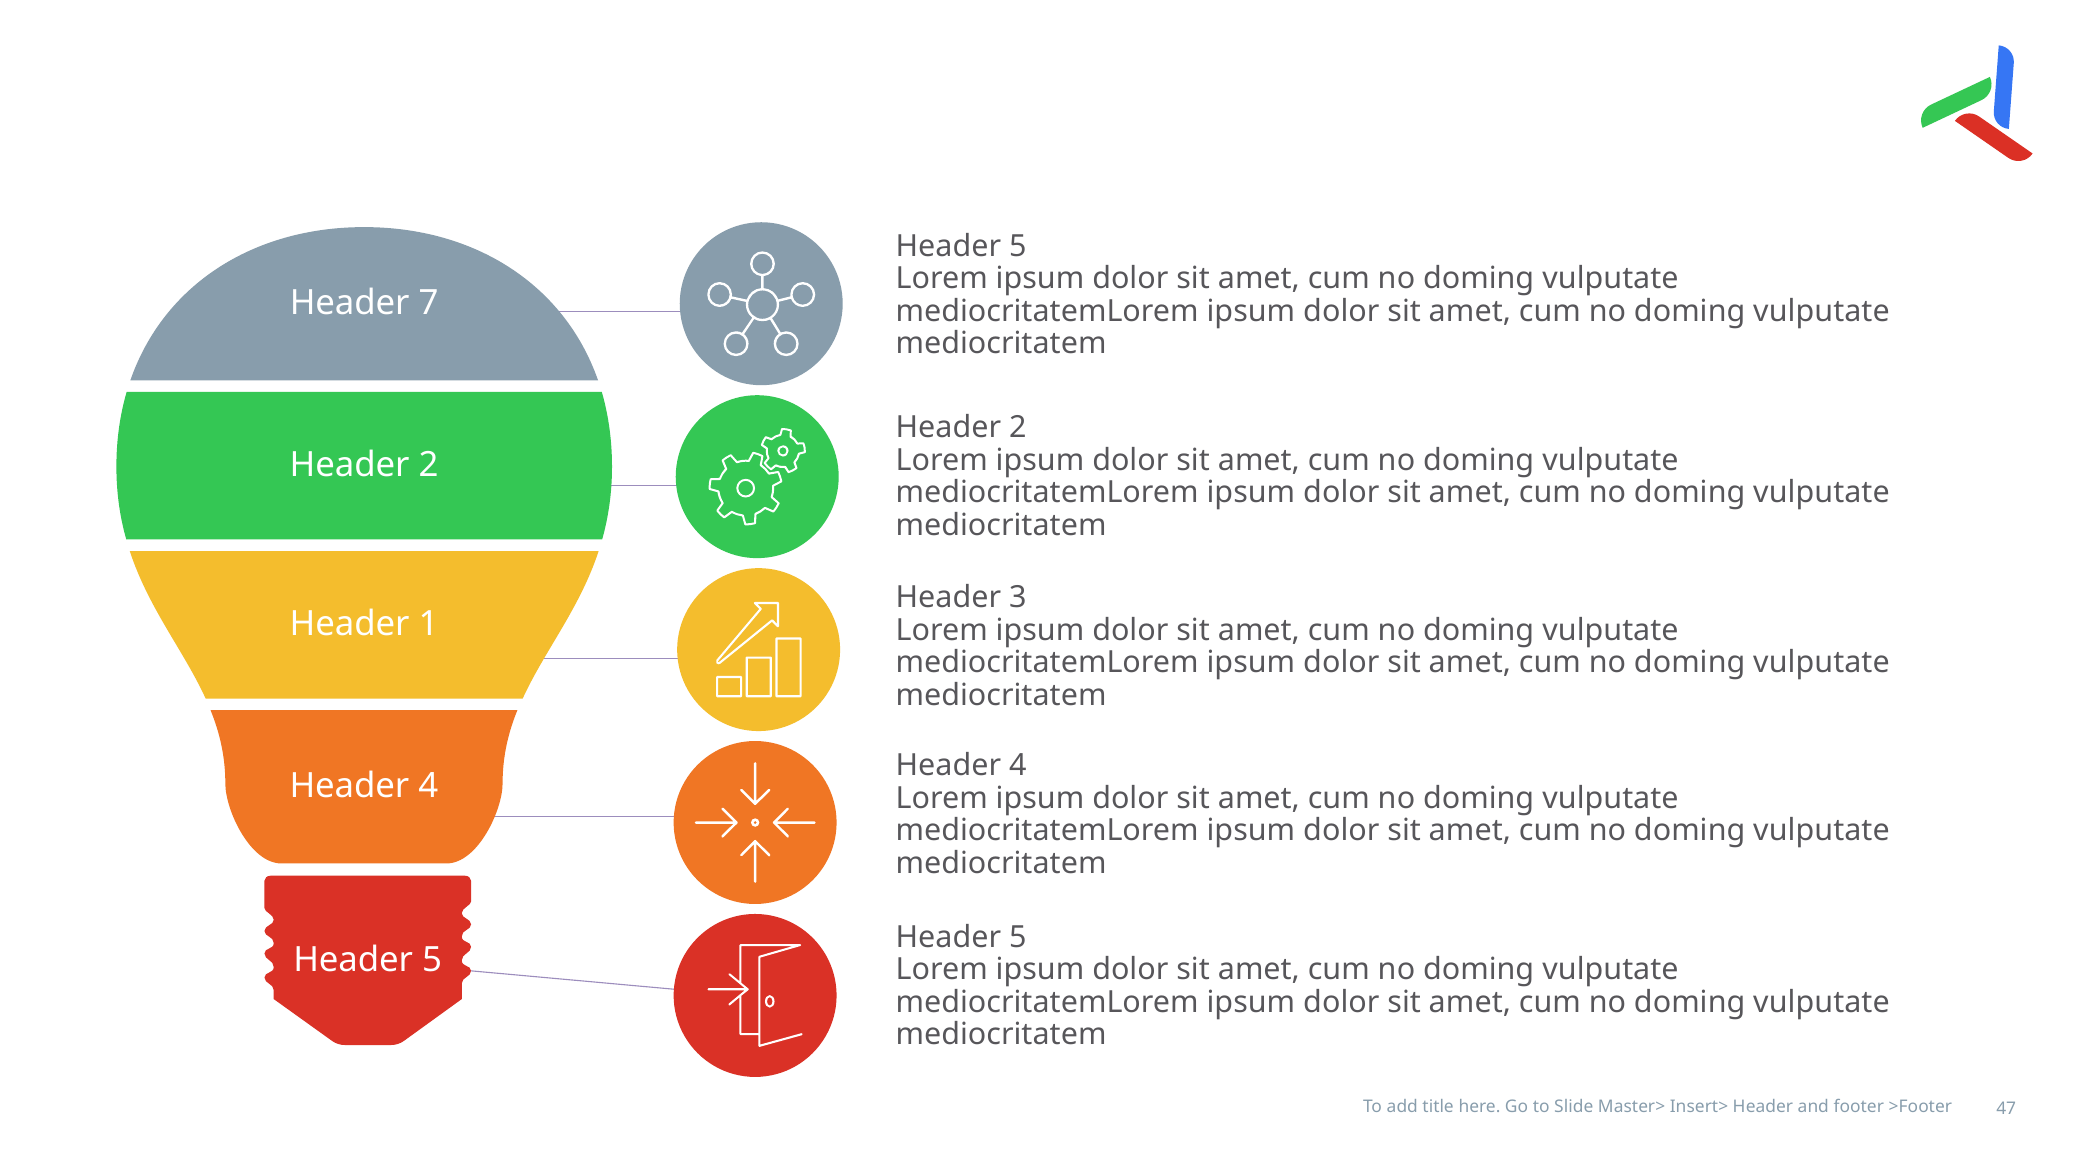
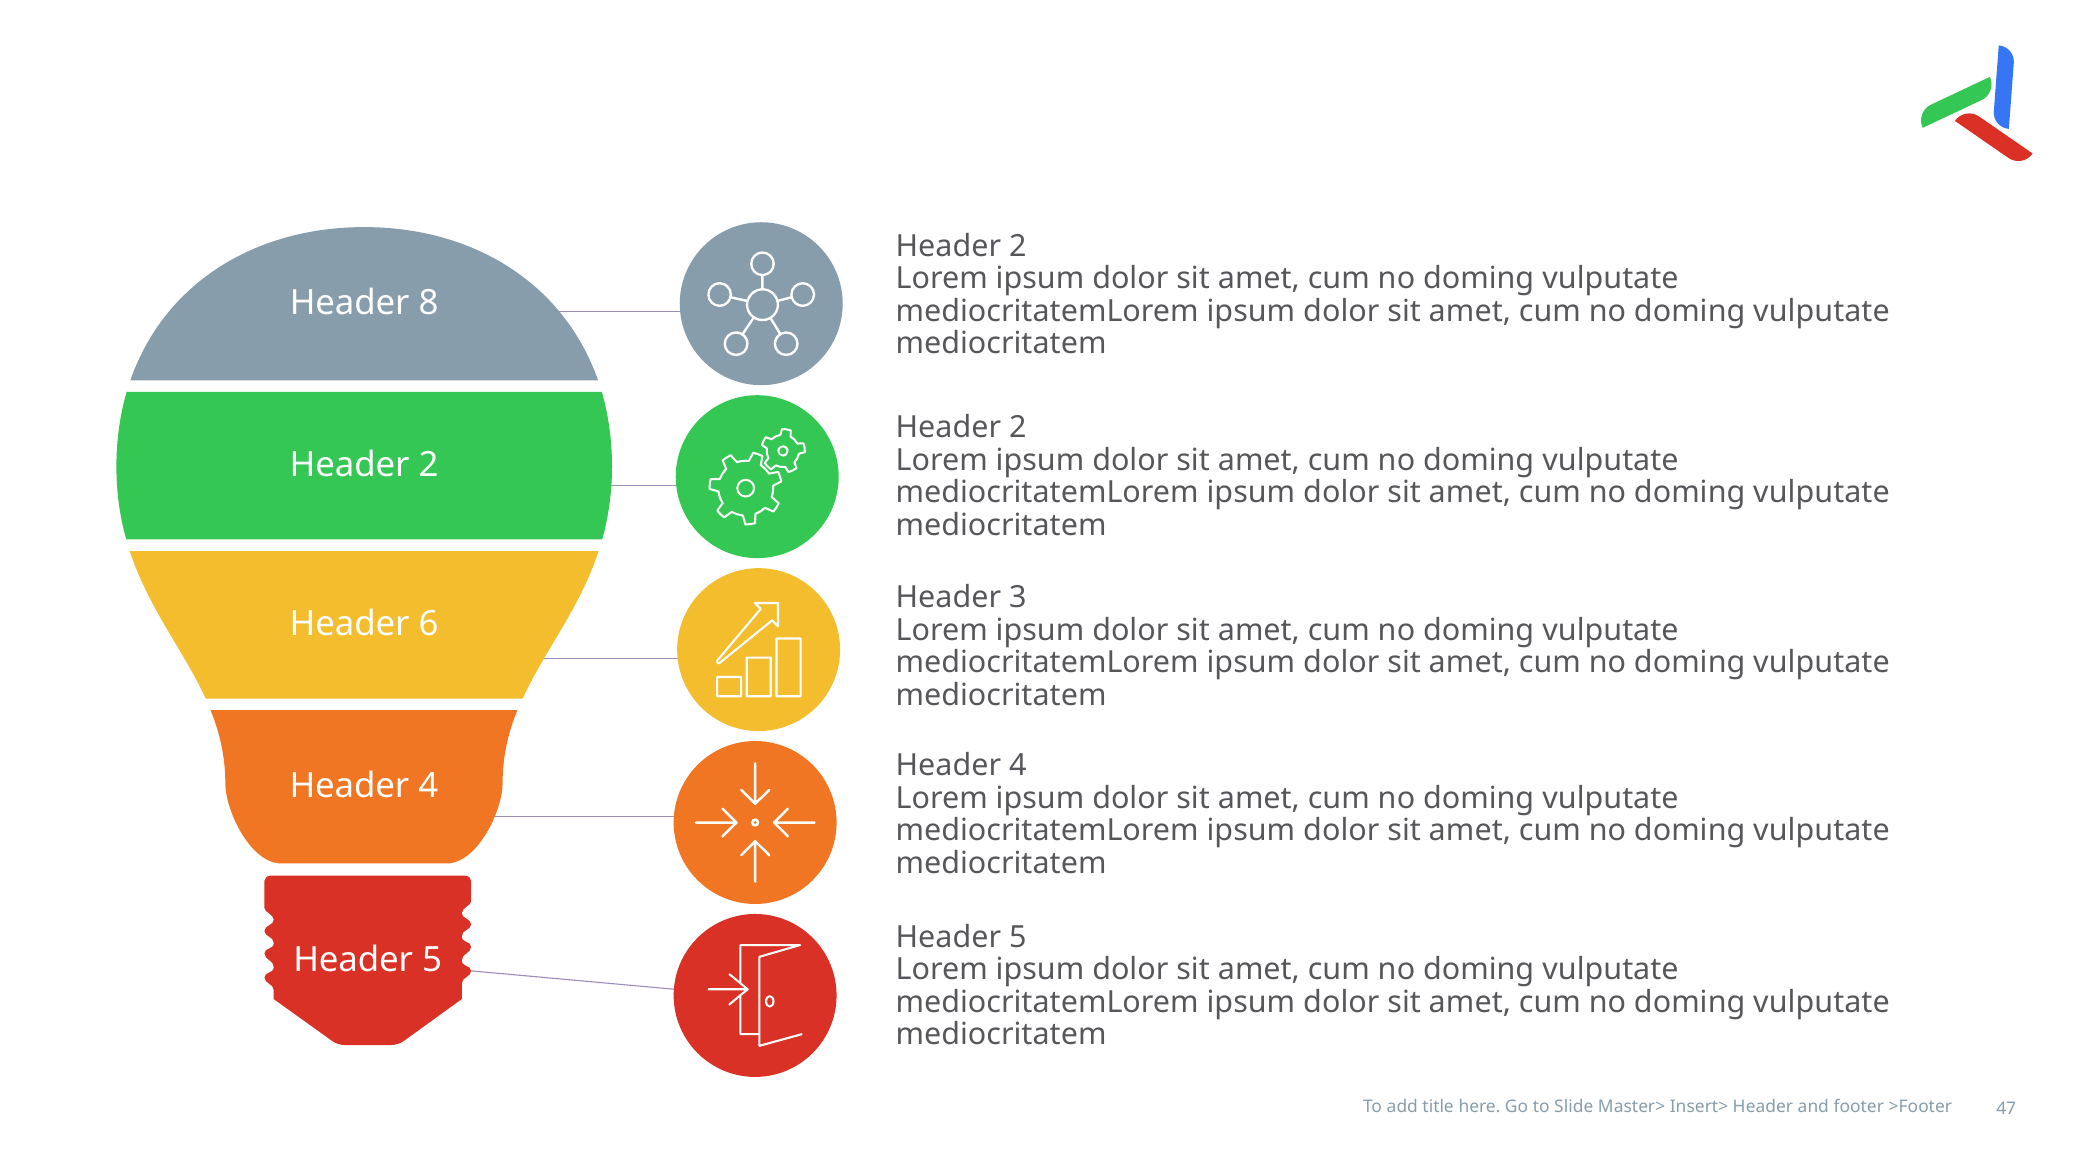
5: 5 -> 2 (1018, 246)
7: 7 -> 8 (429, 303)
1: 1 -> 6 (428, 625)
